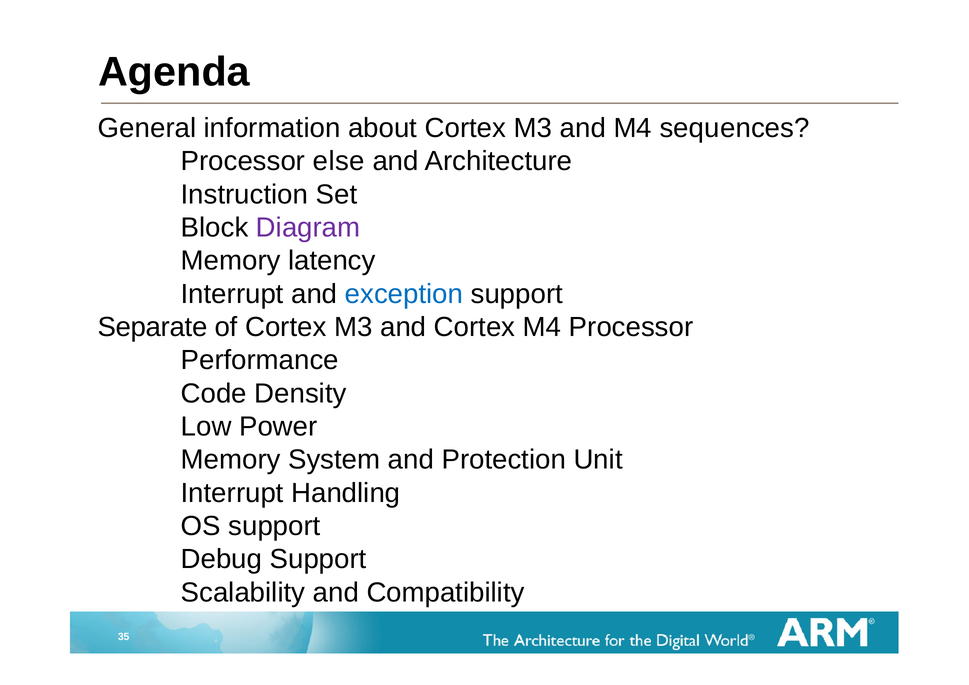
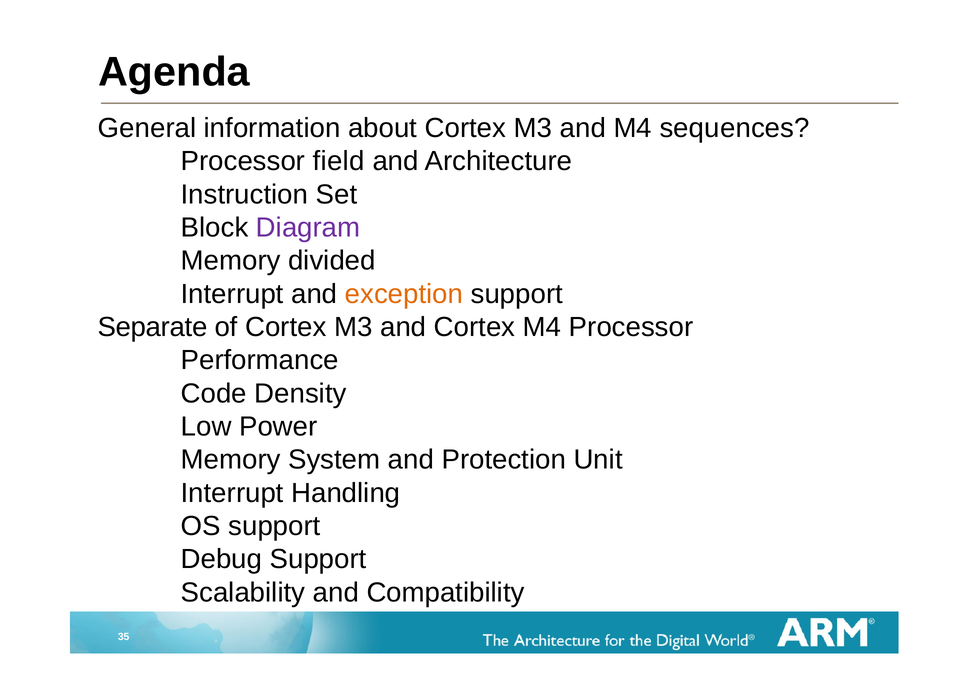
else: else -> field (339, 161)
latency: latency -> divided (332, 261)
exception colour: blue -> orange (404, 294)
